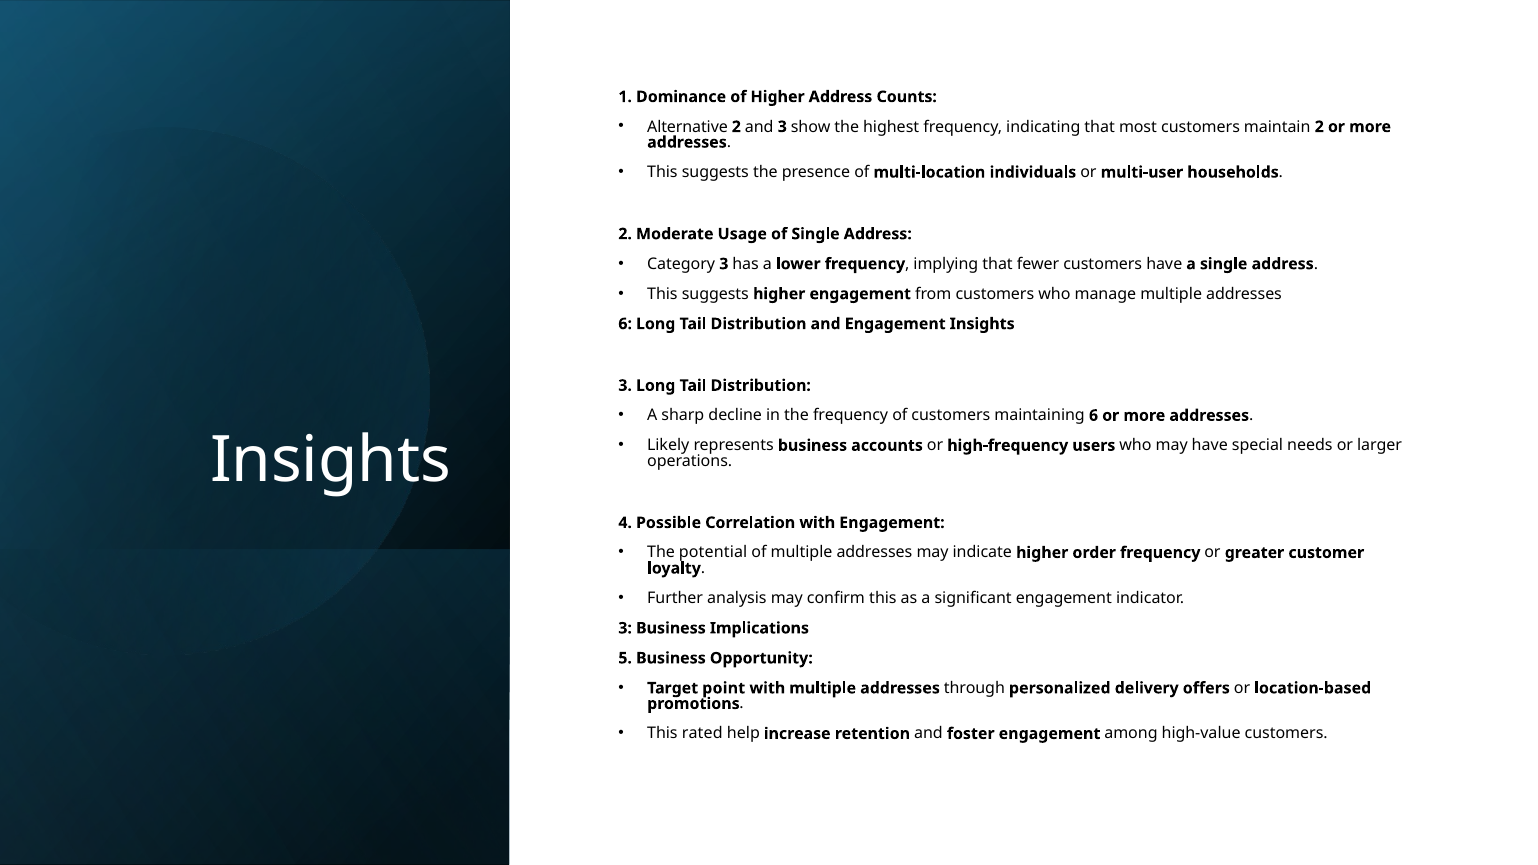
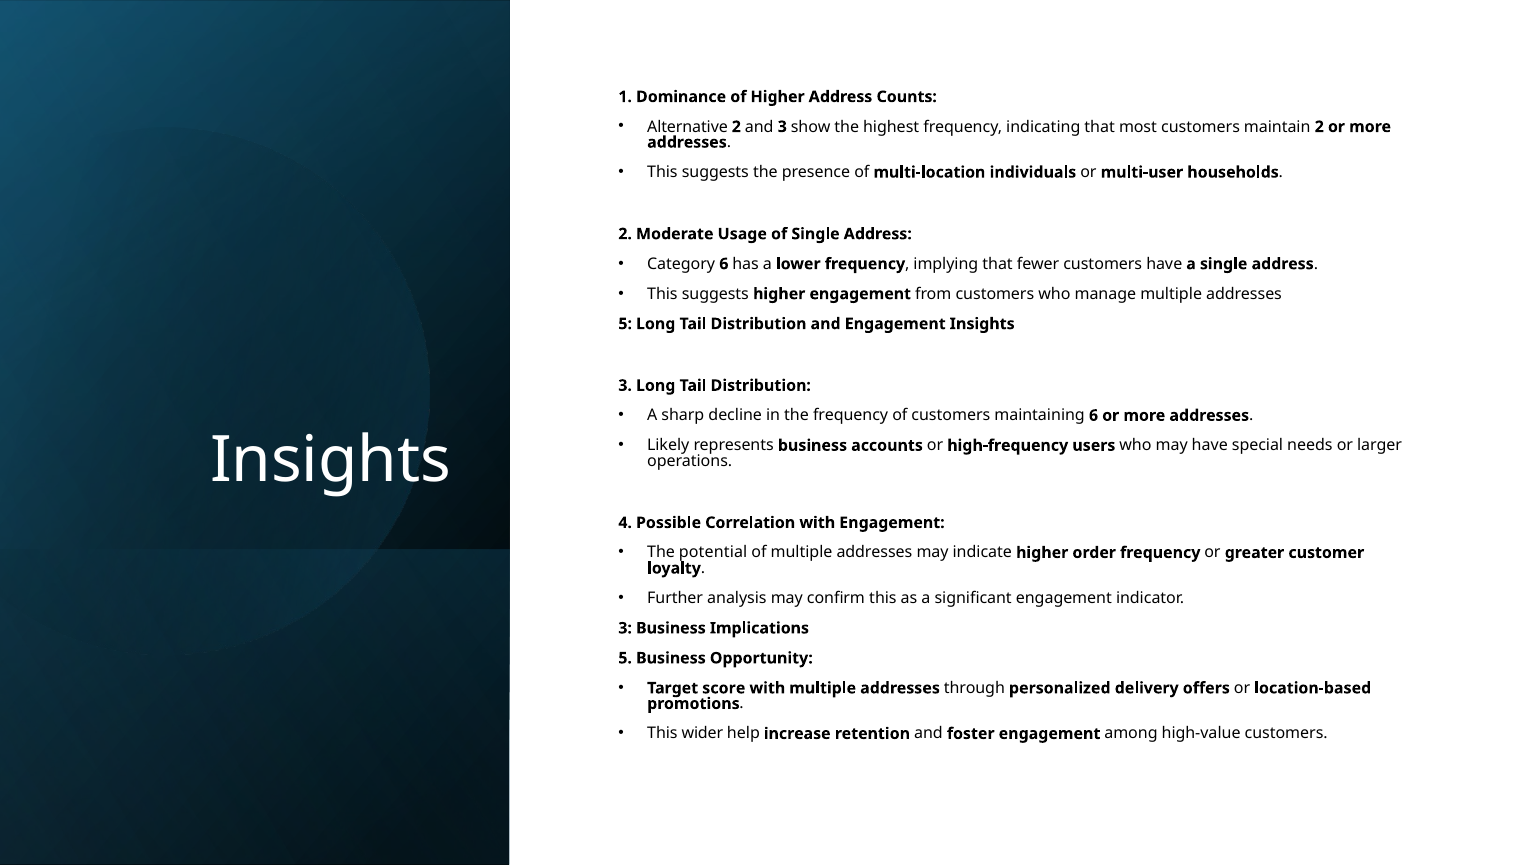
Category 3: 3 -> 6 (724, 264)
6: 6 -> 5 (625, 324)
point: point -> score (724, 688)
rated: rated -> wider (702, 734)
